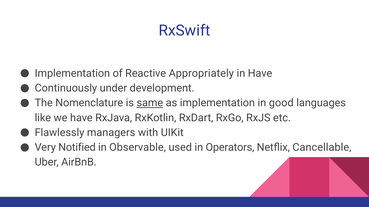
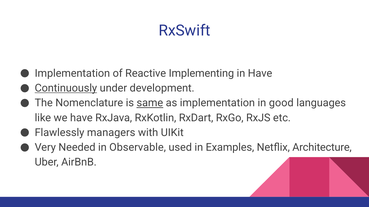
Appropriately: Appropriately -> Implementing (201, 74)
Continuously underline: none -> present (66, 88)
Notified: Notified -> Needed (77, 148)
Operators: Operators -> Examples (230, 148)
Cancellable: Cancellable -> Architecture (322, 148)
